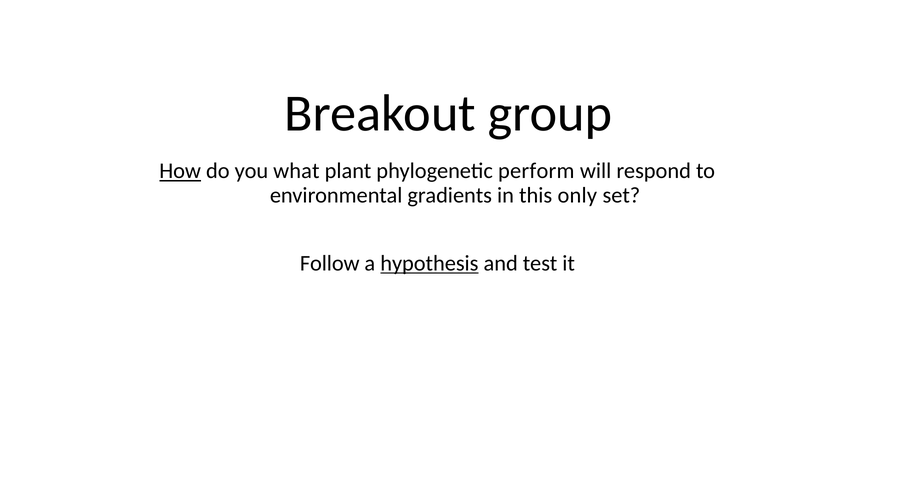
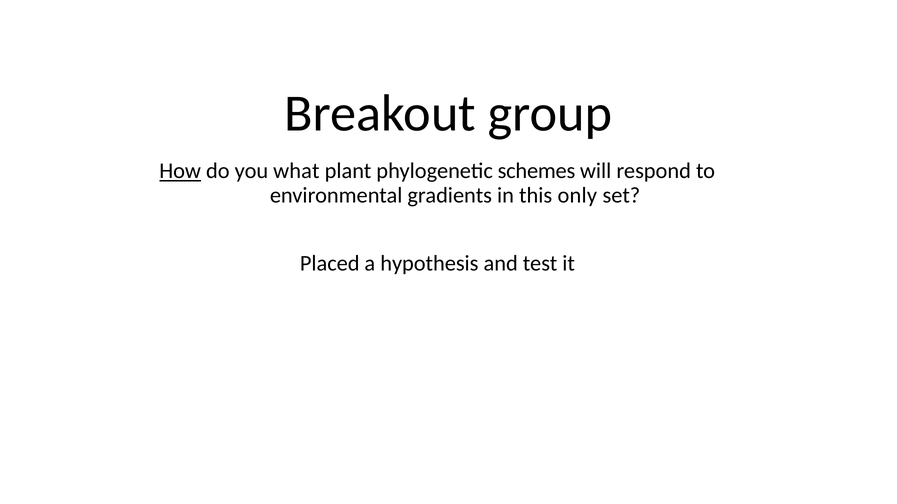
perform: perform -> schemes (536, 171)
Follow: Follow -> Placed (330, 264)
hypothesis underline: present -> none (429, 264)
